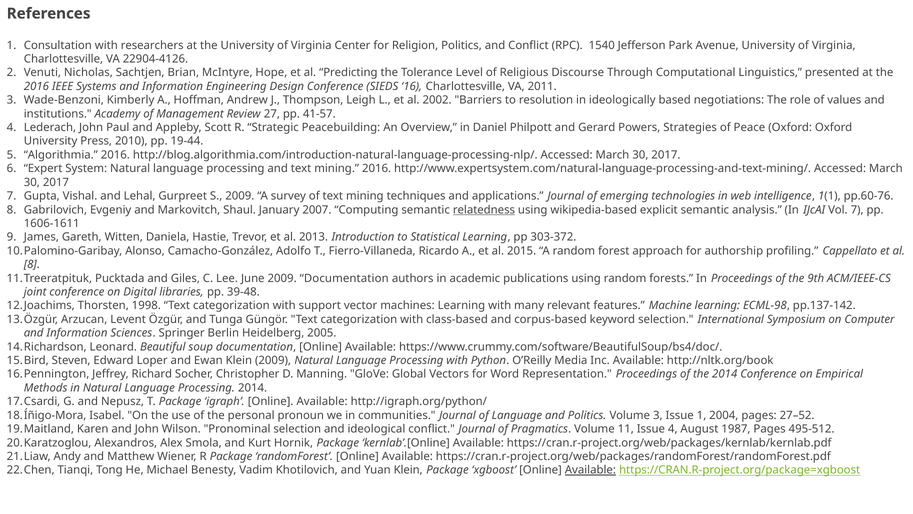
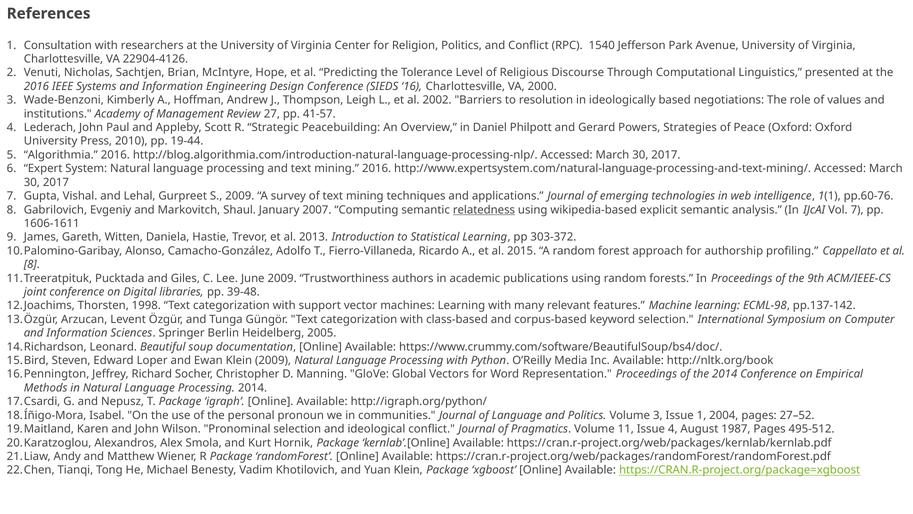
2011: 2011 -> 2000 (542, 86)
2009 Documentation: Documentation -> Trustworthiness (344, 278)
Available underline: present -> none (590, 470)
